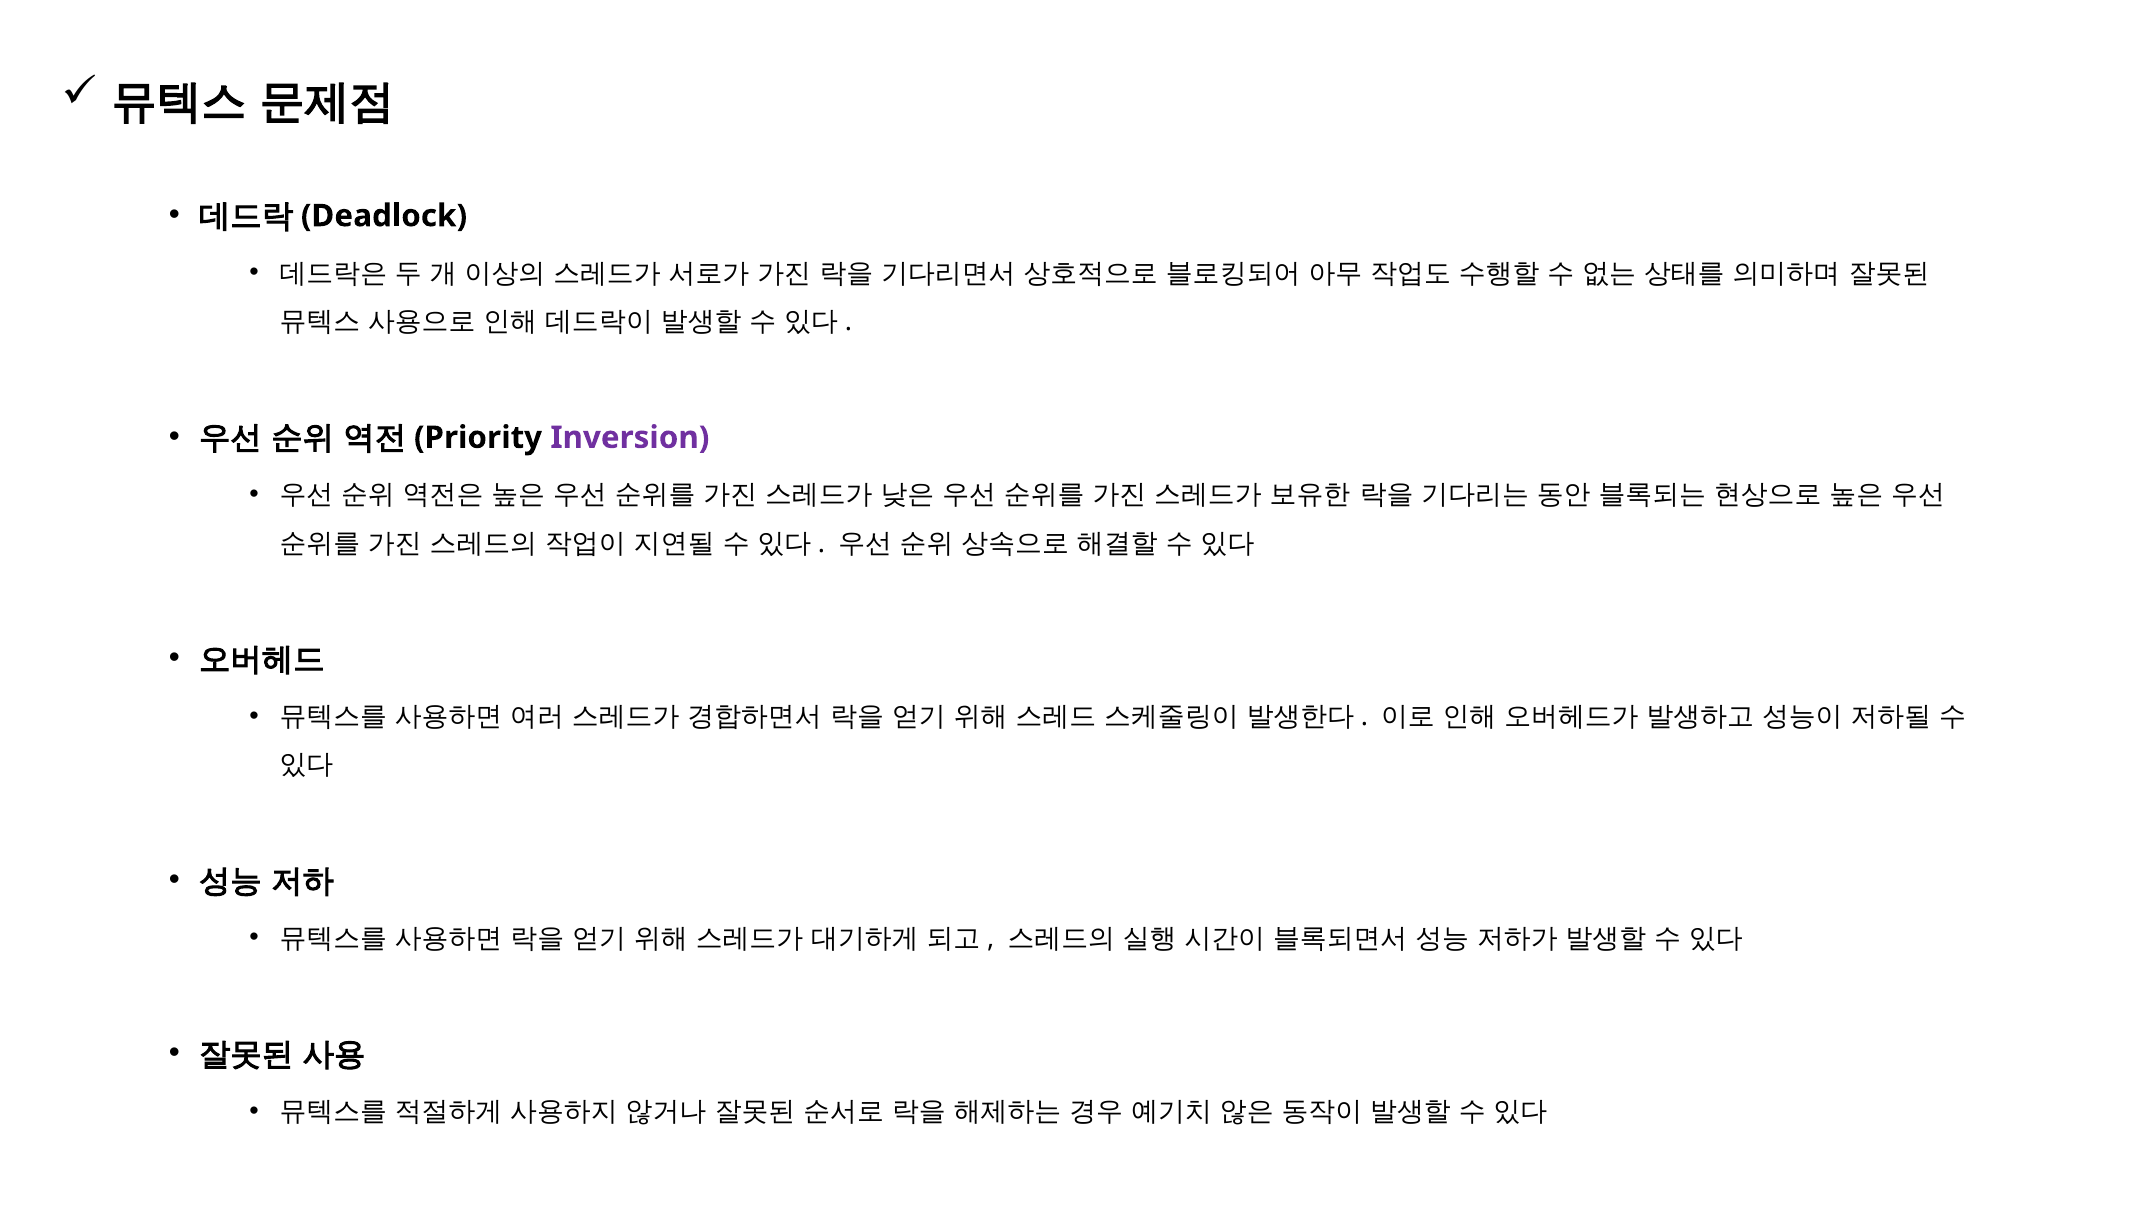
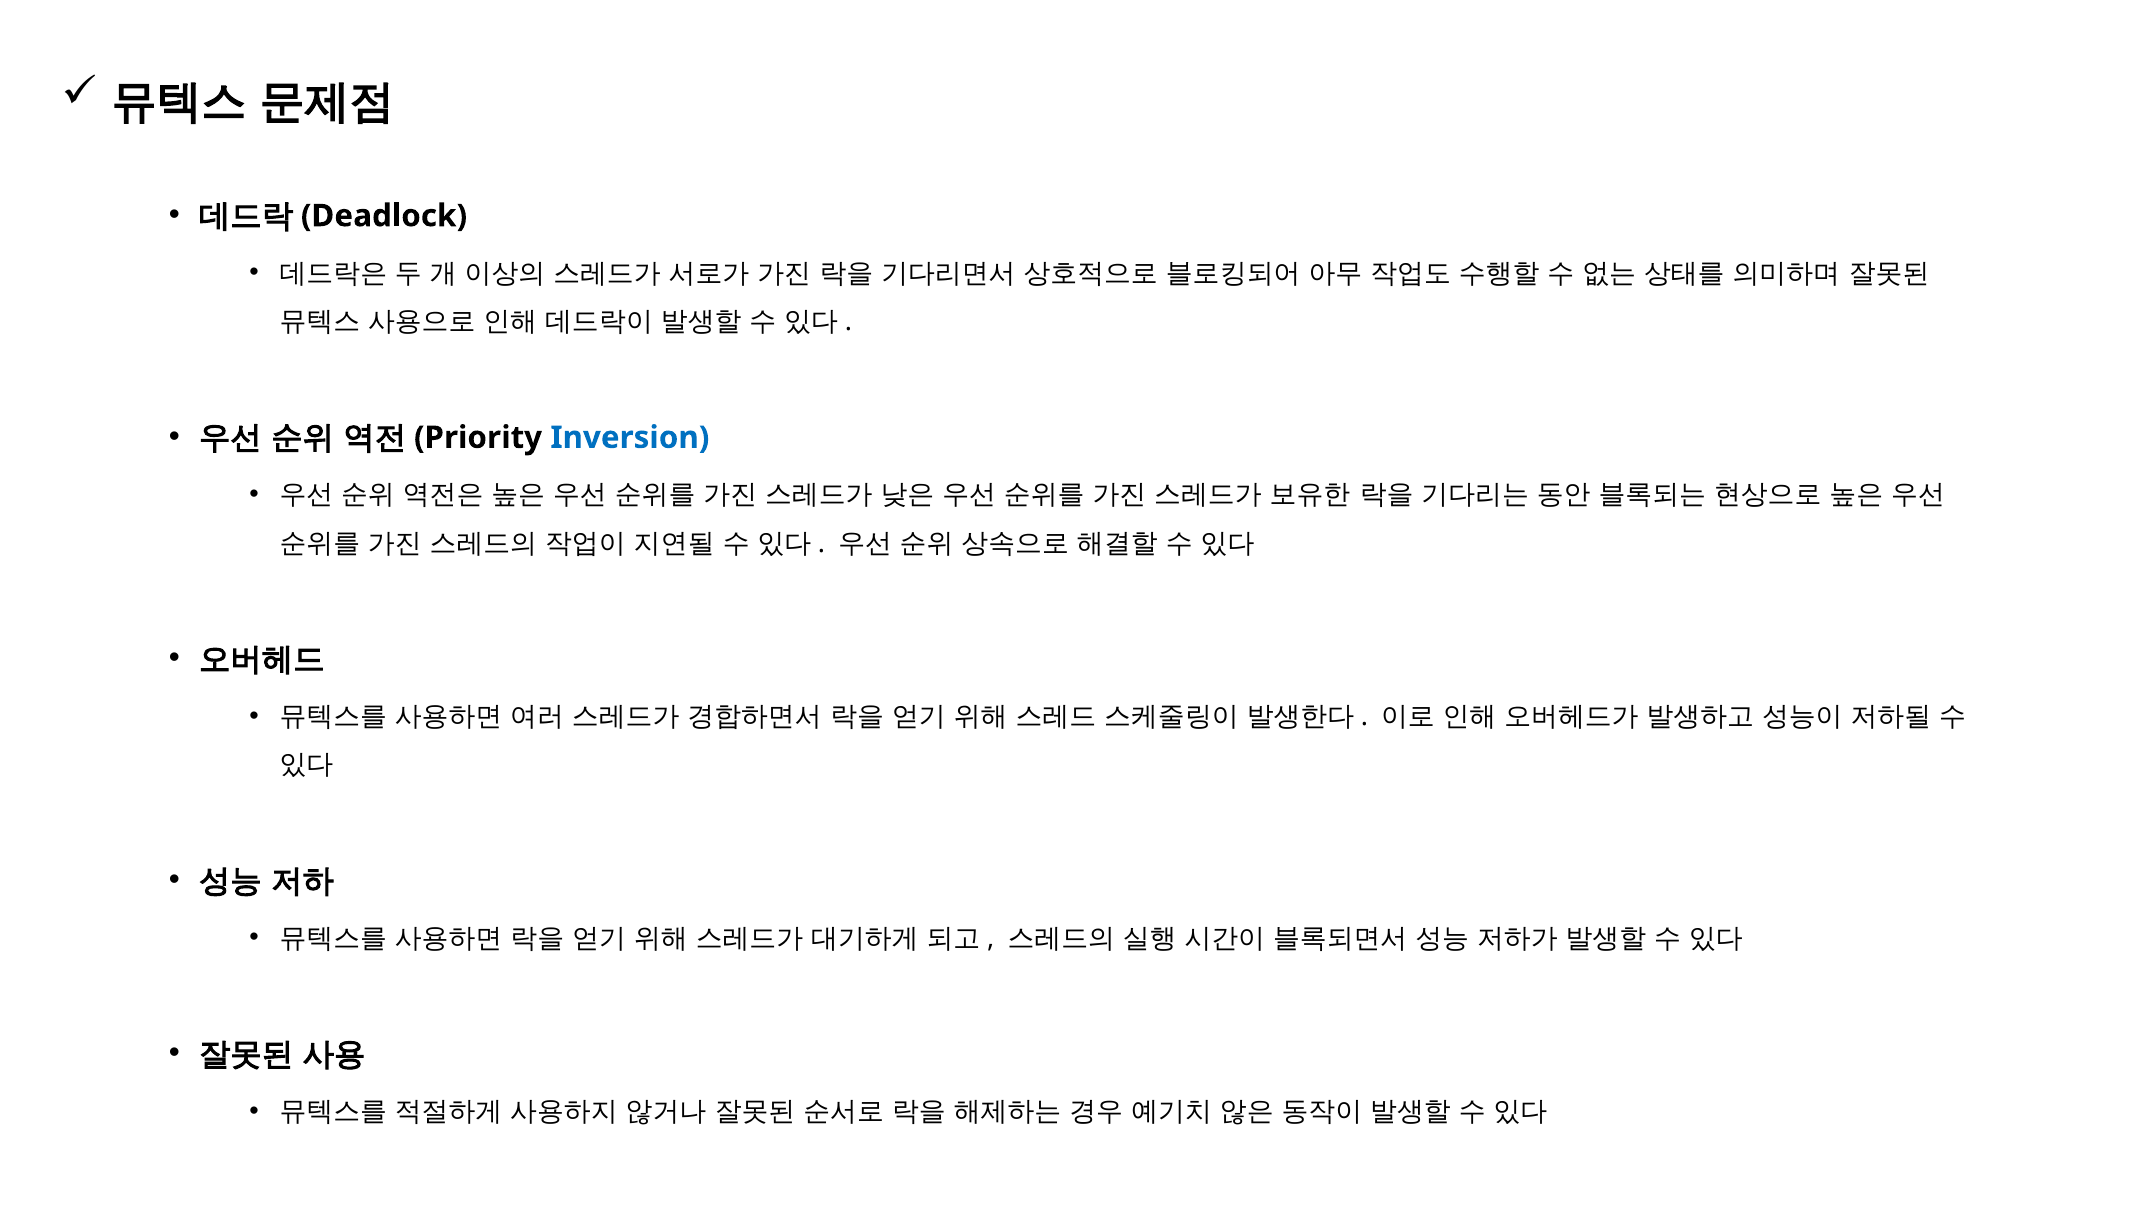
Inversion colour: purple -> blue (630, 438)
